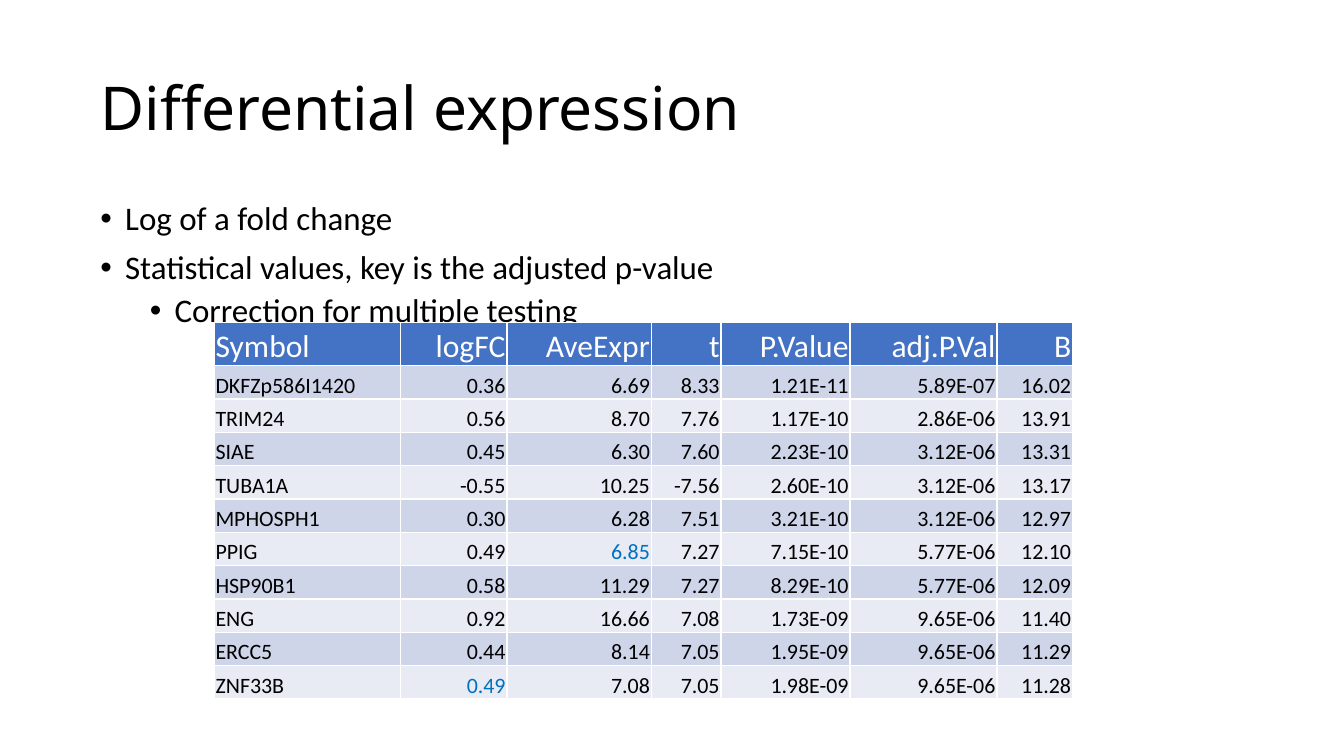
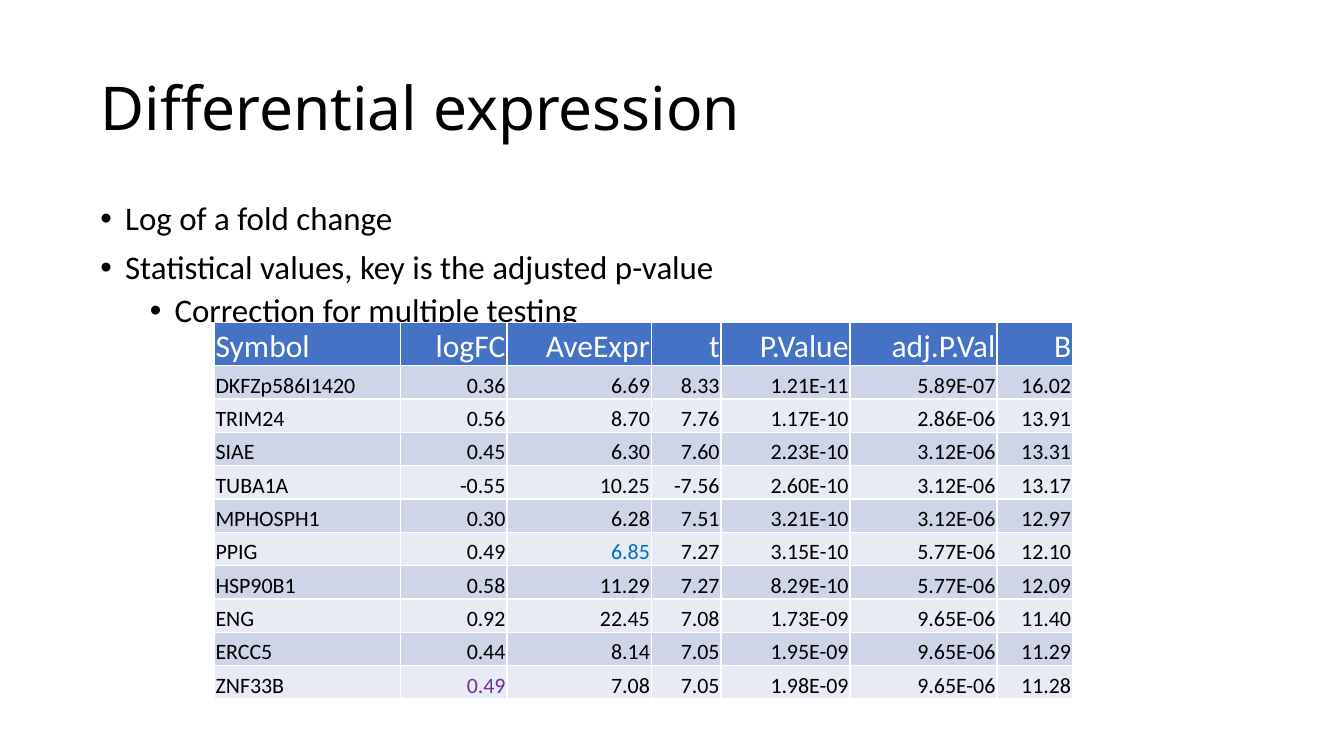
7.15E-10: 7.15E-10 -> 3.15E-10 (810, 553)
16.66: 16.66 -> 22.45 (625, 620)
0.49 colour: blue -> purple (486, 686)
